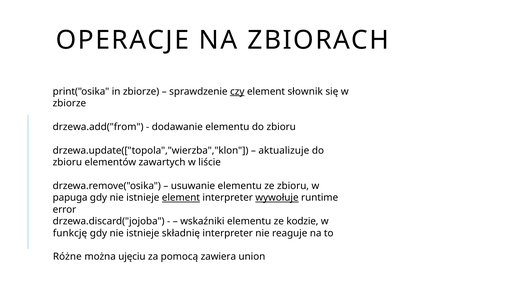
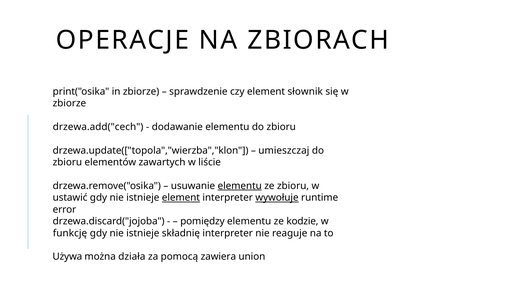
czy underline: present -> none (237, 92)
drzewa.add("from: drzewa.add("from -> drzewa.add("cech (98, 127)
aktualizuje: aktualizuje -> umieszczaj (284, 151)
elementu underline: none -> present (240, 186)
papuga: papuga -> ustawić (70, 198)
wskaźniki: wskaźniki -> pomiędzy (202, 222)
Różne: Różne -> Używa (67, 257)
ujęciu: ujęciu -> działa (132, 257)
